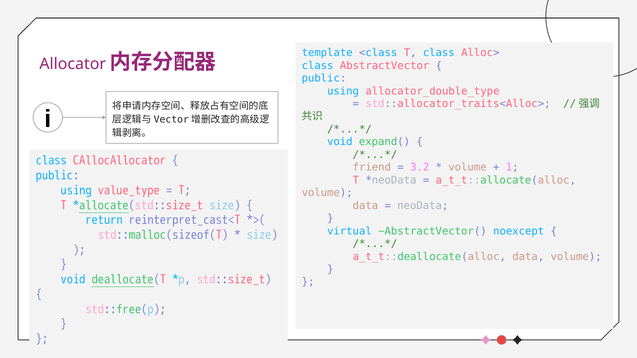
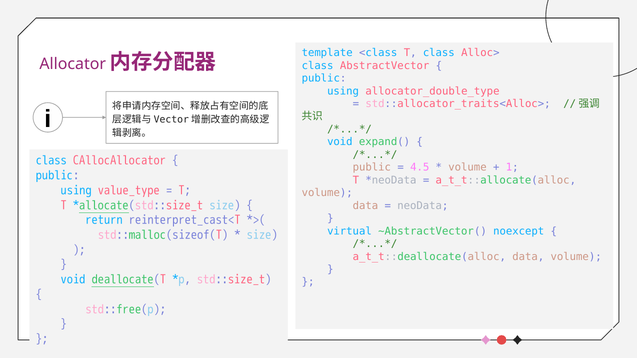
friend: friend -> public (372, 168)
3.2: 3.2 -> 4.5 (420, 168)
